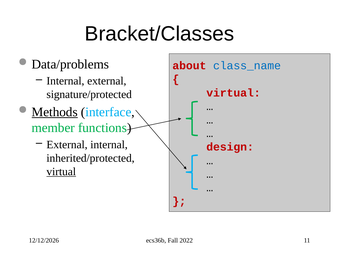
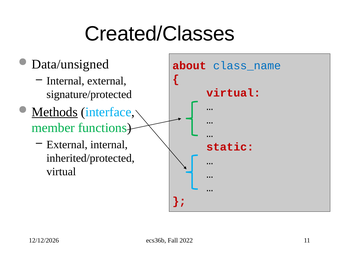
Bracket/Classes: Bracket/Classes -> Created/Classes (160, 34)
Data/problems: Data/problems -> Data/unsigned (70, 64)
design: design -> static (230, 147)
virtual underline: present -> none (61, 172)
